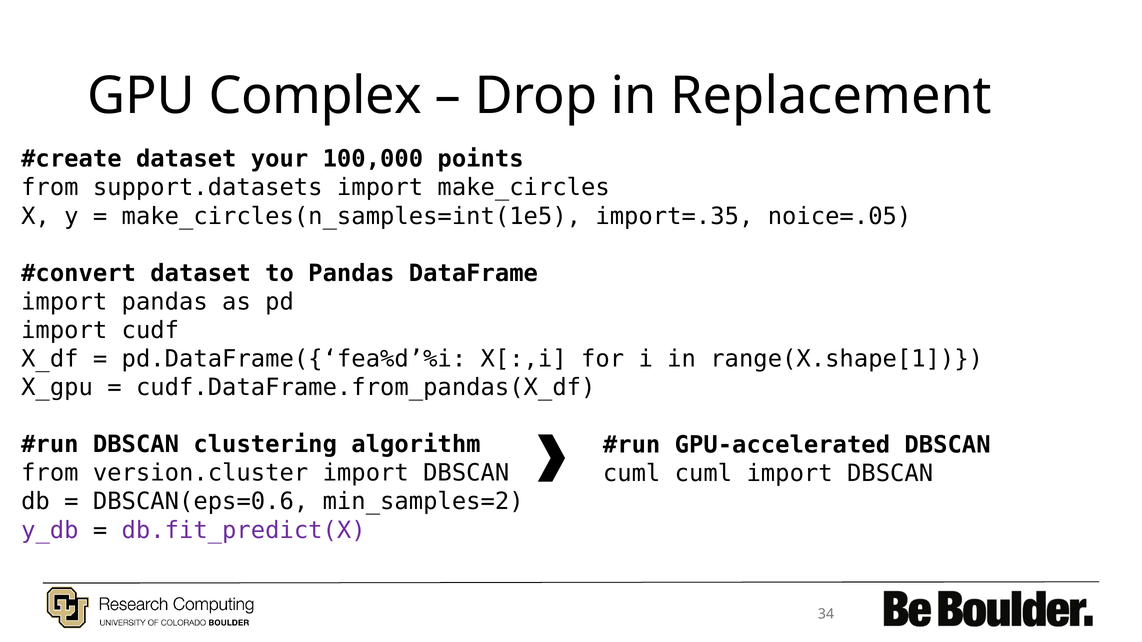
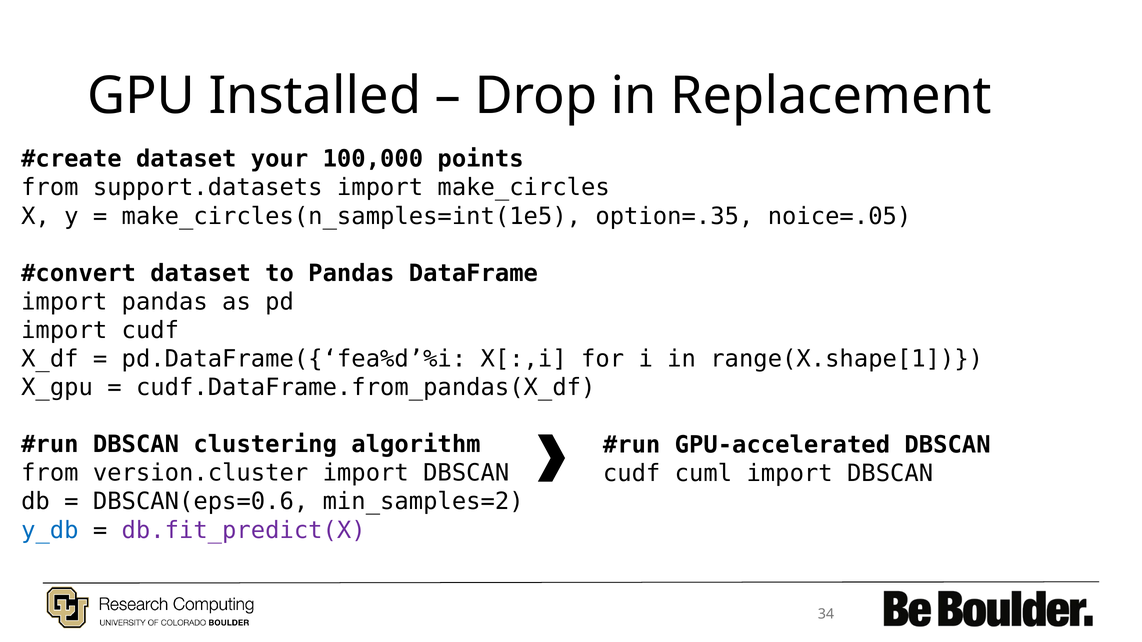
Complex: Complex -> Installed (315, 96)
import=.35: import=.35 -> option=.35 (674, 216)
cuml: cuml -> cudf (632, 474)
y_db colour: purple -> blue (50, 530)
